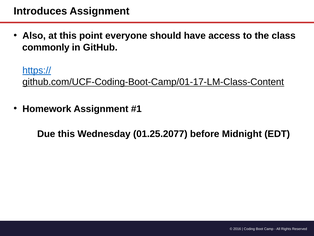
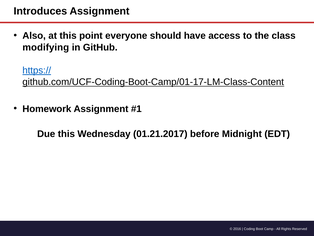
commonly: commonly -> modifying (46, 47)
01.25.2077: 01.25.2077 -> 01.21.2017 (160, 134)
